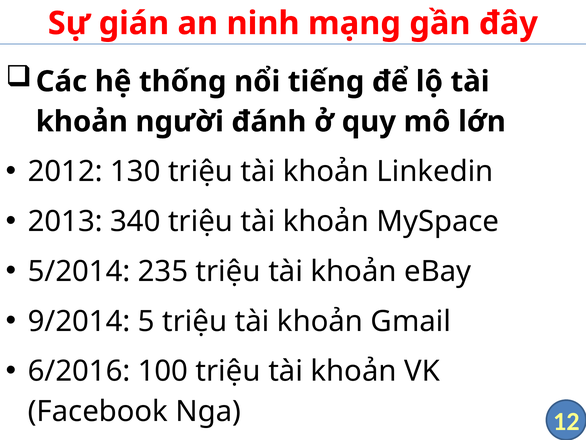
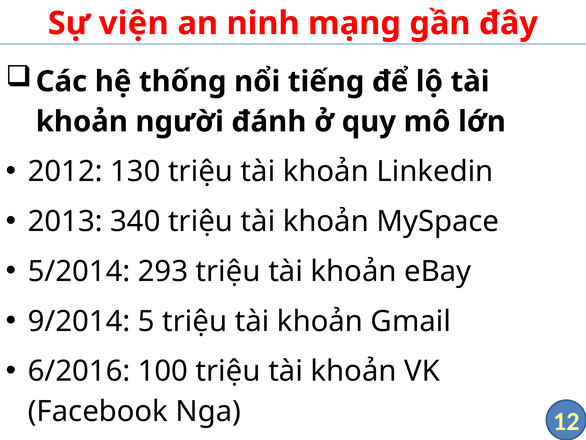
gián: gián -> viện (134, 23)
235: 235 -> 293 (163, 271)
